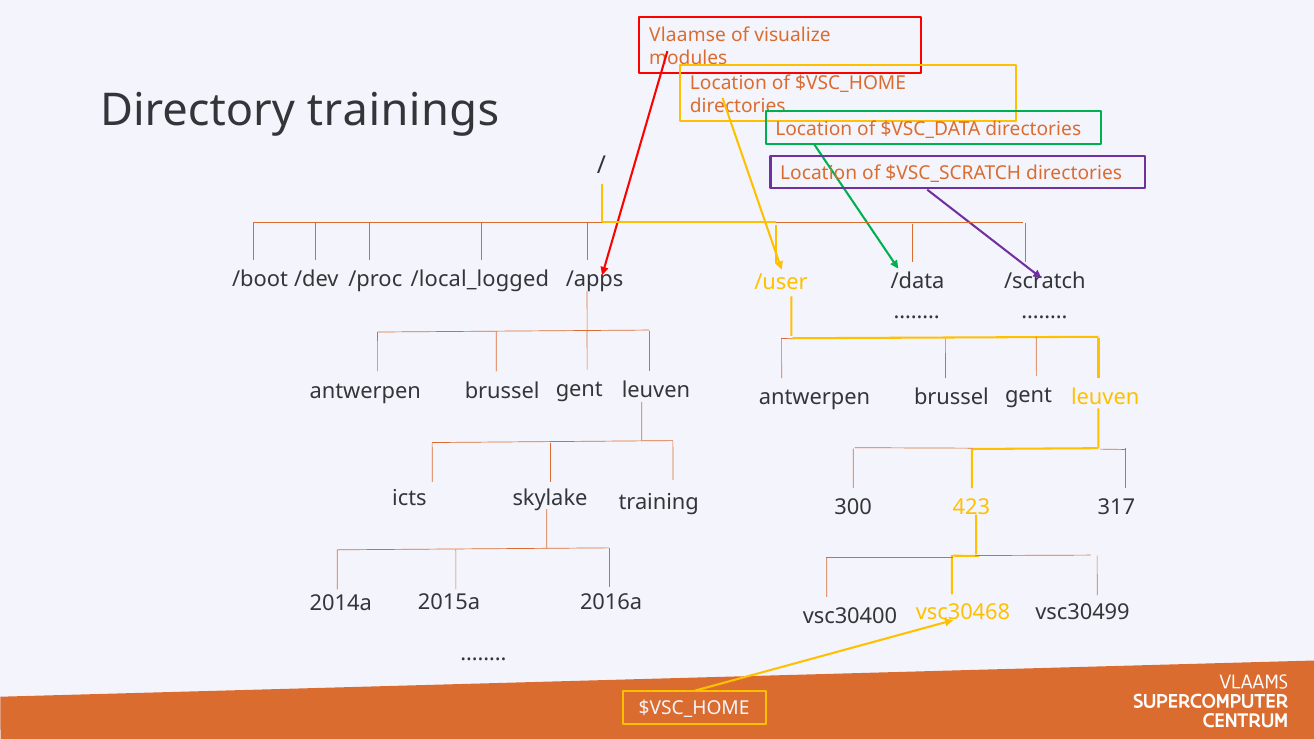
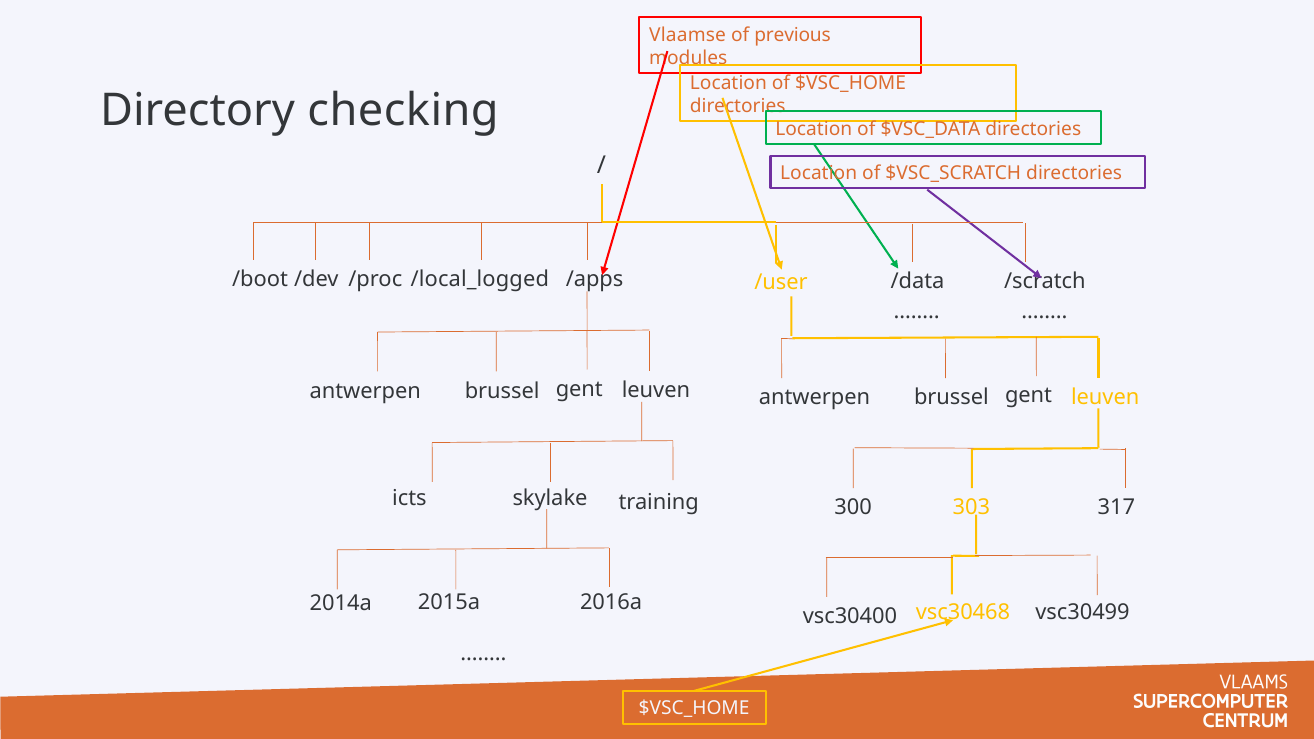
visualize: visualize -> previous (793, 35)
trainings: trainings -> checking (403, 110)
423: 423 -> 303 (971, 508)
